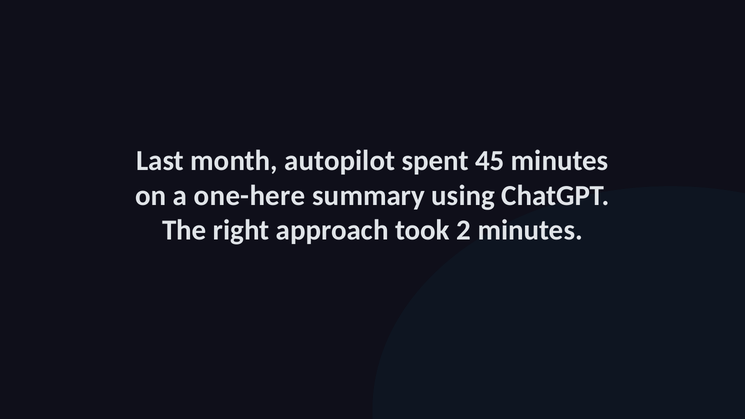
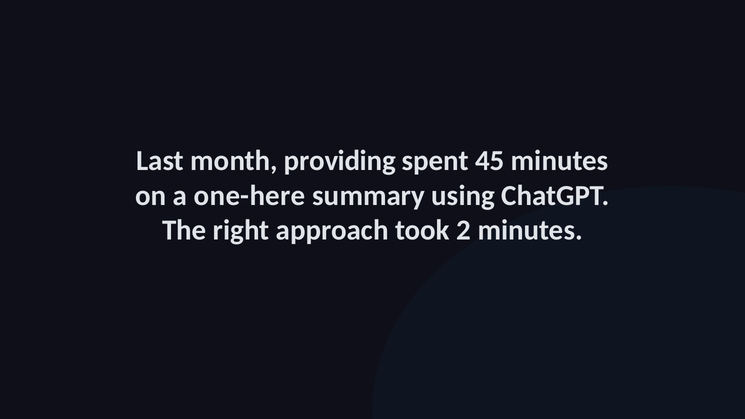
autopilot: autopilot -> providing (340, 161)
